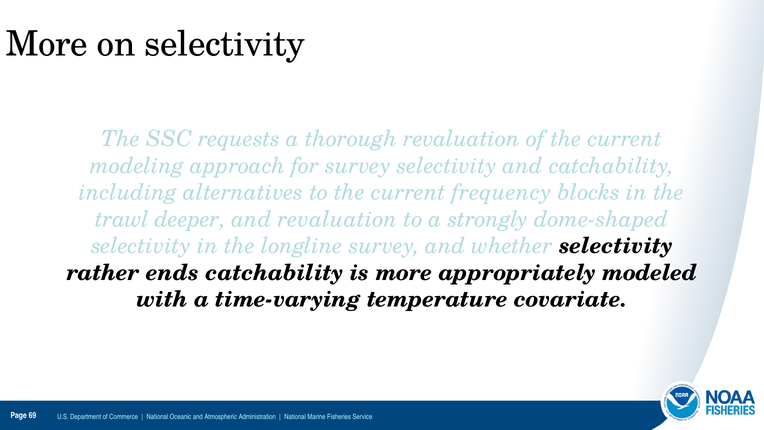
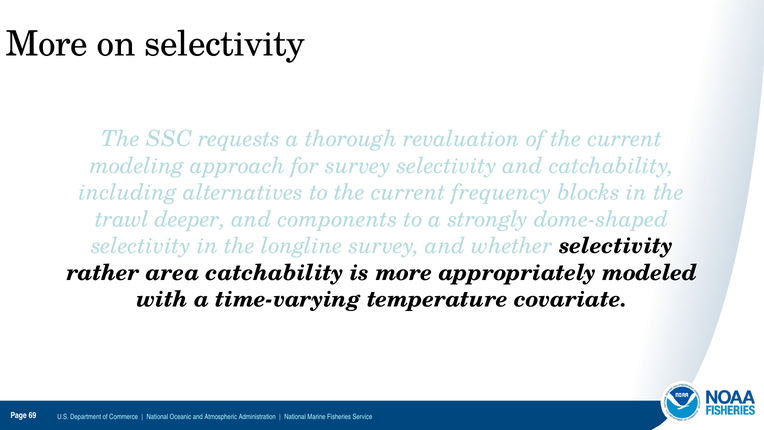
and revaluation: revaluation -> components (338, 219)
ends: ends -> area (173, 273)
